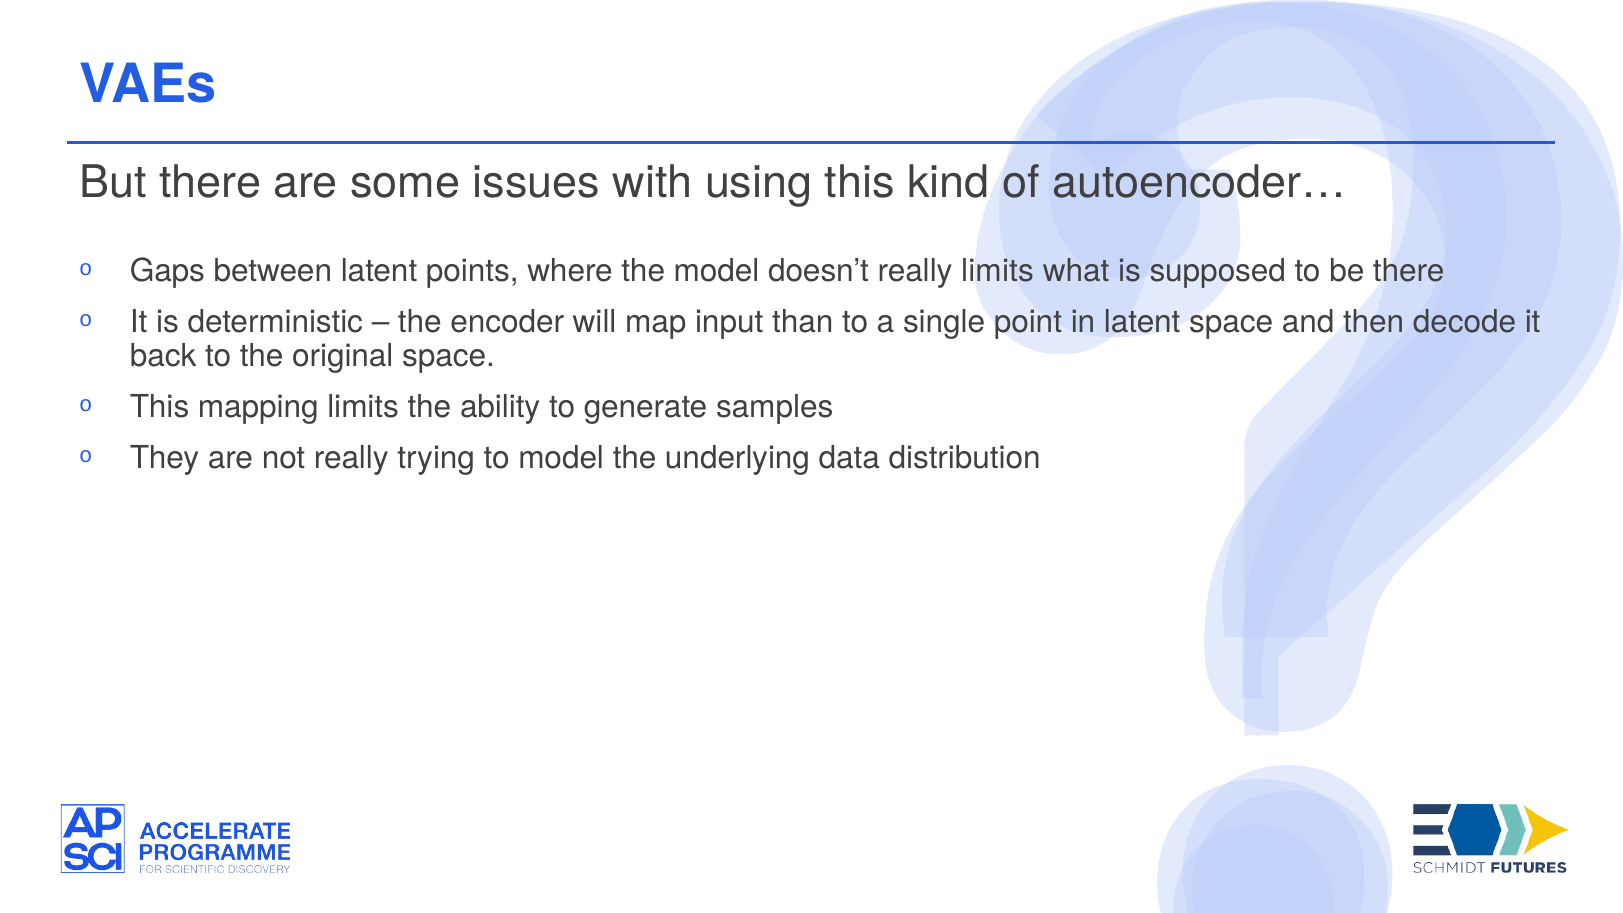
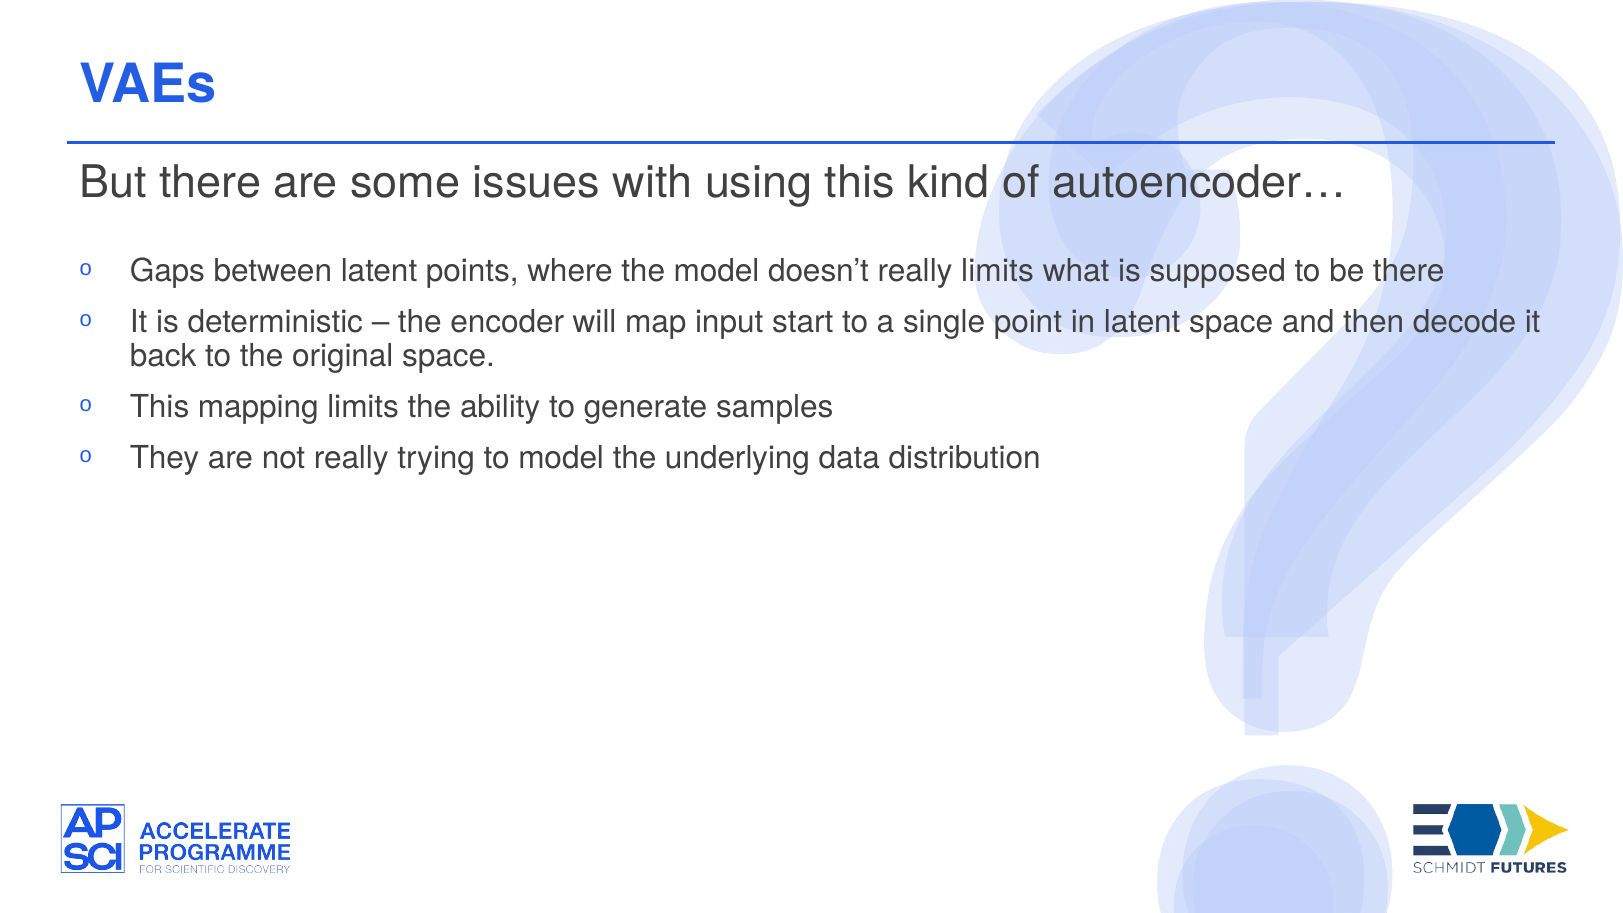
than: than -> start (803, 322)
